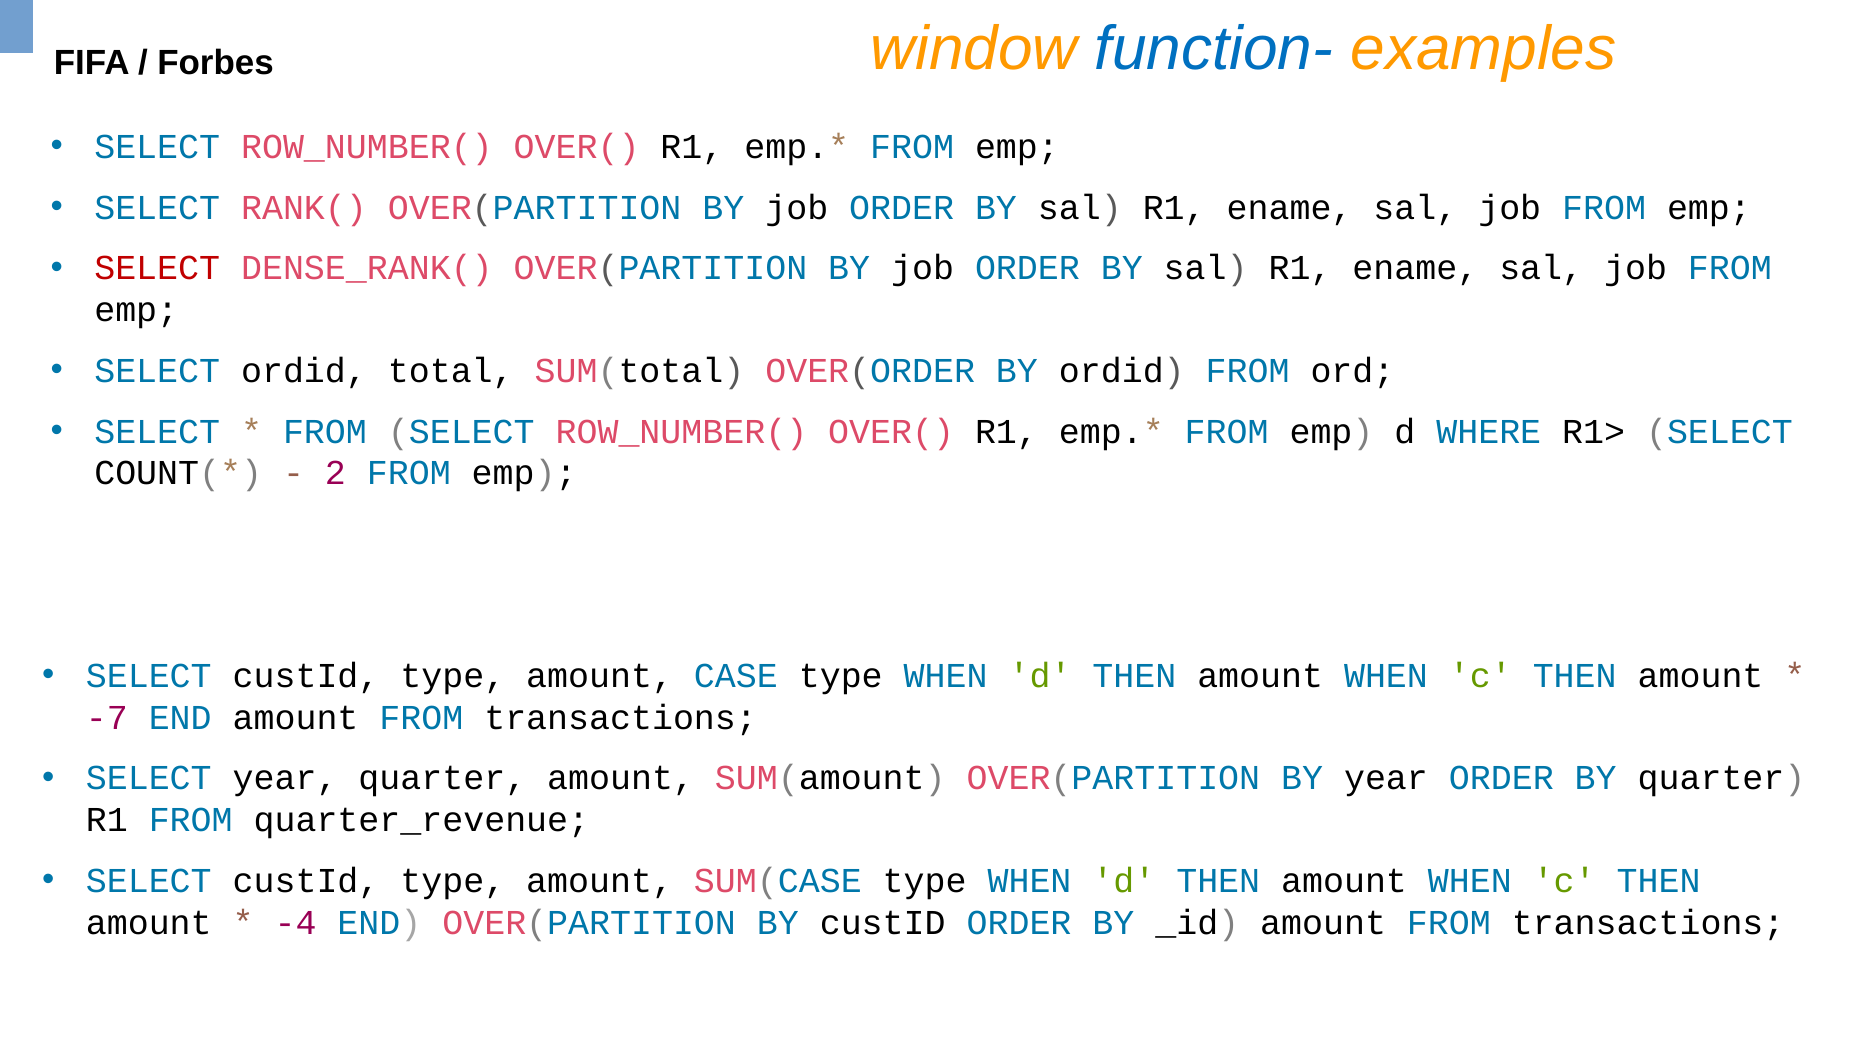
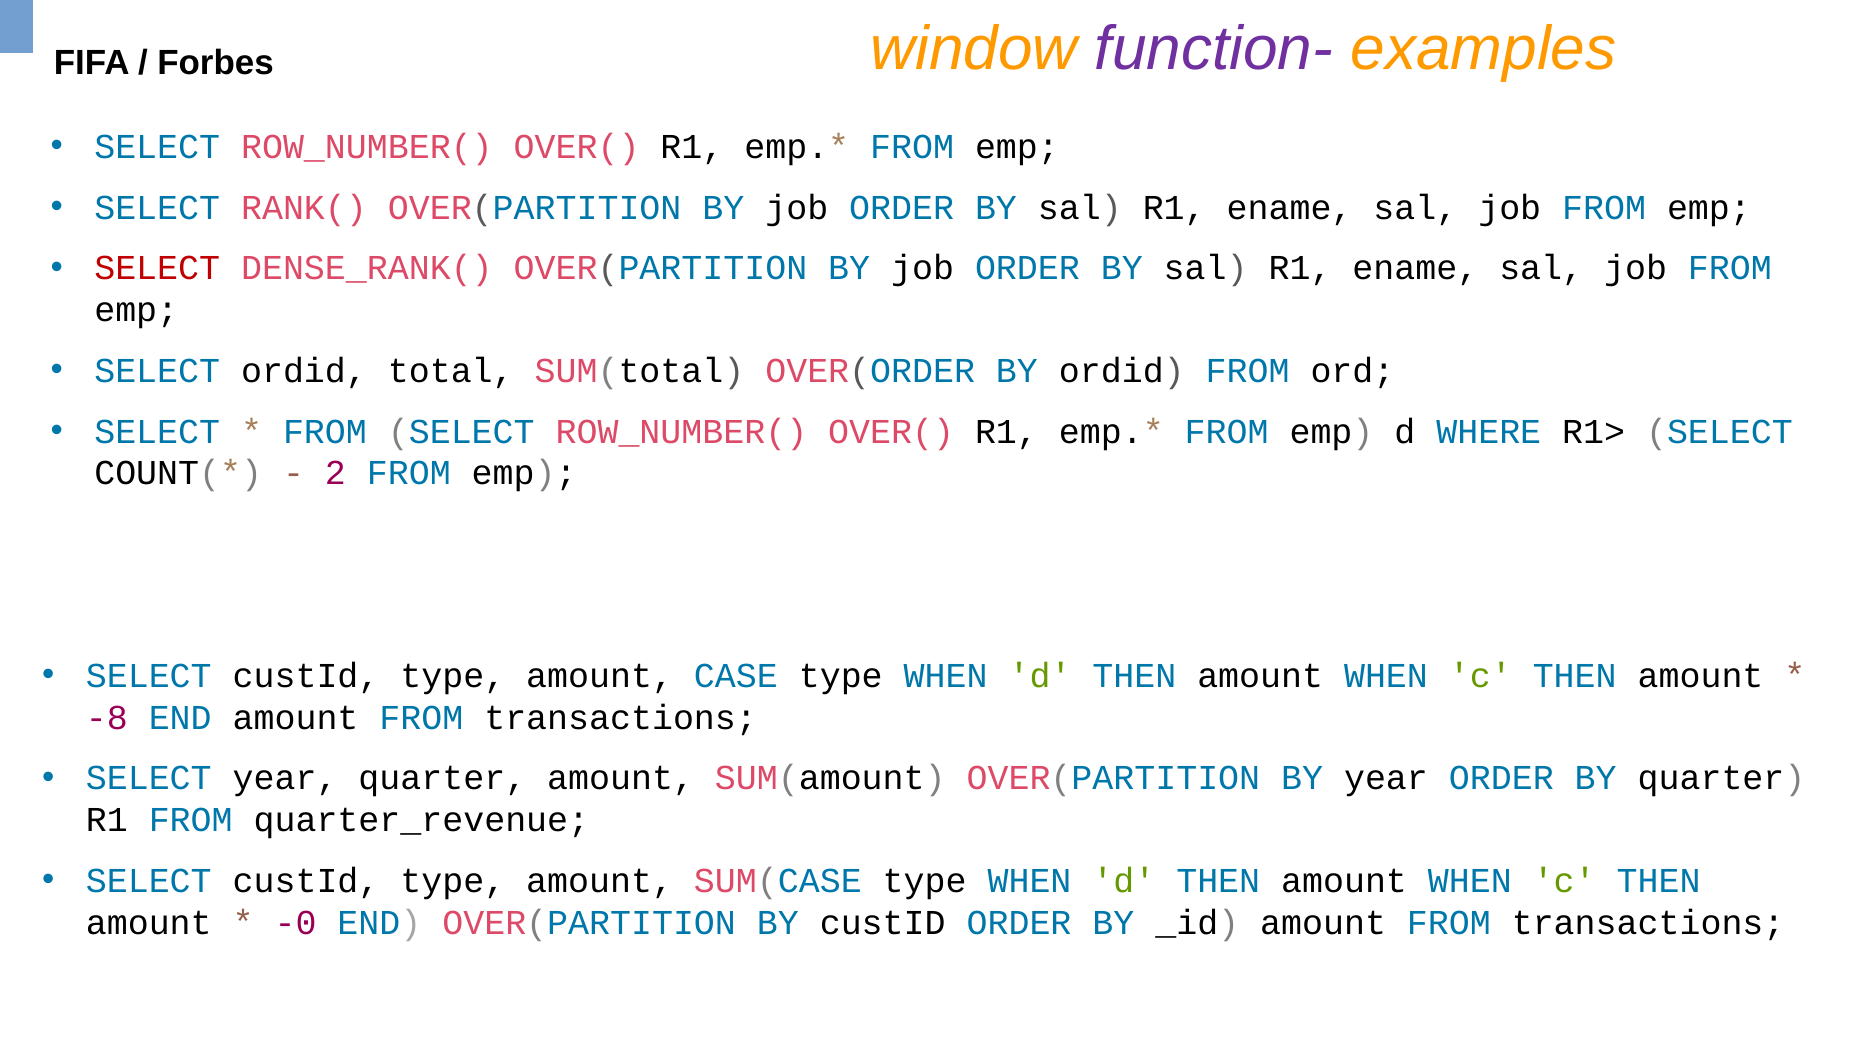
function- colour: blue -> purple (1214, 49)
-7: -7 -> -8 (107, 718)
-4: -4 -> -0 (296, 922)
